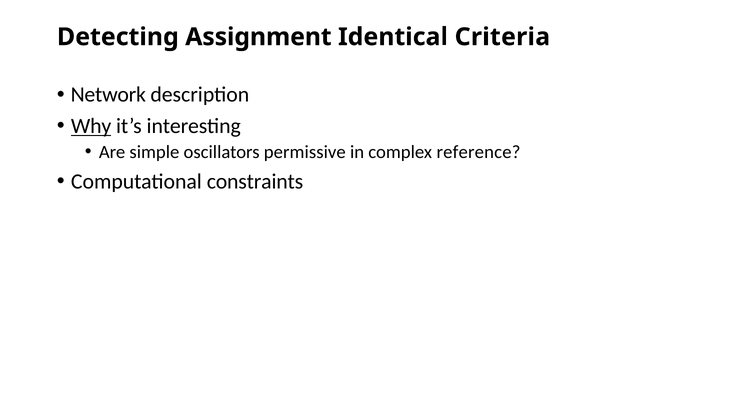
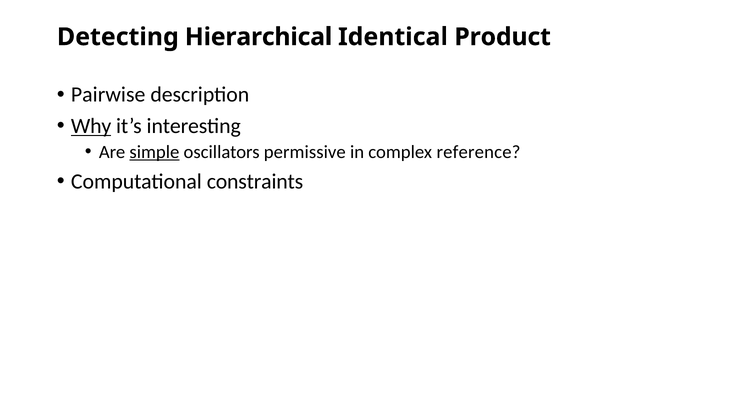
Assignment: Assignment -> Hierarchical (258, 37)
Criteria: Criteria -> Product (503, 37)
Network: Network -> Pairwise (108, 95)
simple underline: none -> present (154, 152)
